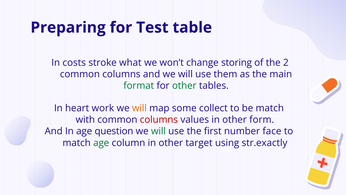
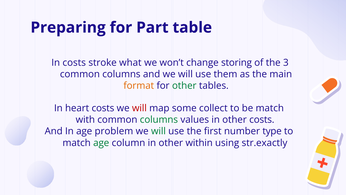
Test: Test -> Part (152, 27)
2: 2 -> 3 (286, 62)
format colour: green -> orange (139, 86)
heart work: work -> costs (103, 108)
will colour: orange -> red (139, 108)
columns colour: red -> green (159, 119)
other form: form -> costs (262, 119)
question: question -> problem (114, 131)
face: face -> type (272, 131)
target: target -> within (199, 143)
